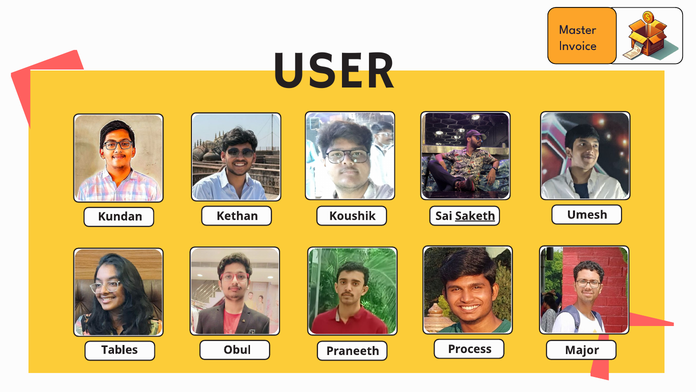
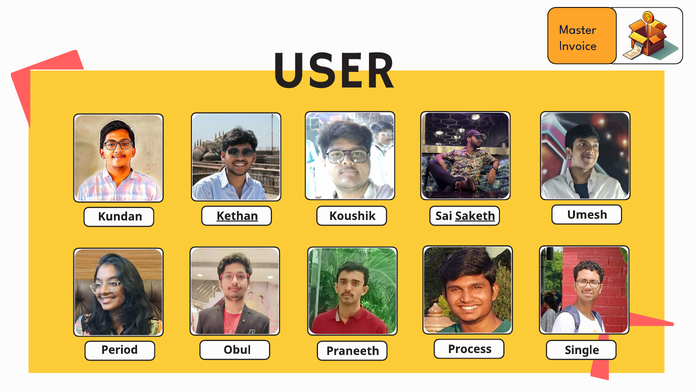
Kethan underline: none -> present (237, 216)
Tables: Tables -> Period (120, 349)
Major: Major -> Single (582, 350)
